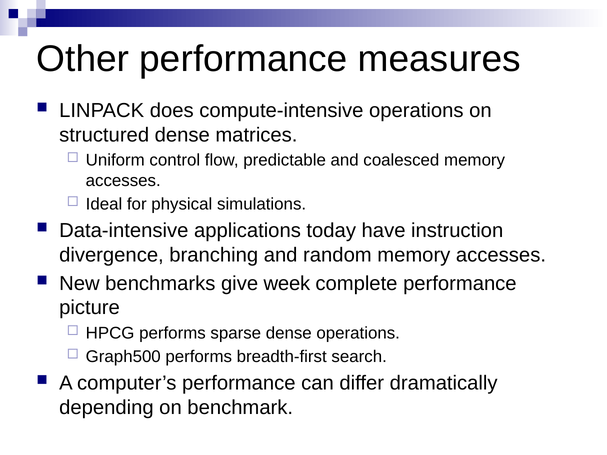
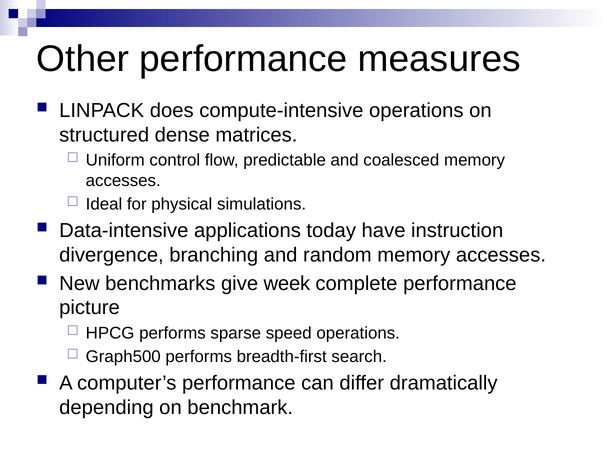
sparse dense: dense -> speed (289, 333)
